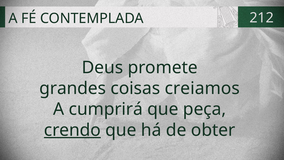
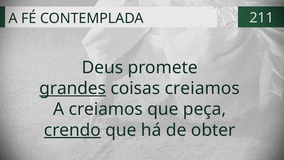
212: 212 -> 211 (262, 18)
grandes underline: none -> present (73, 88)
A cumprirá: cumprirá -> creiamos (106, 109)
